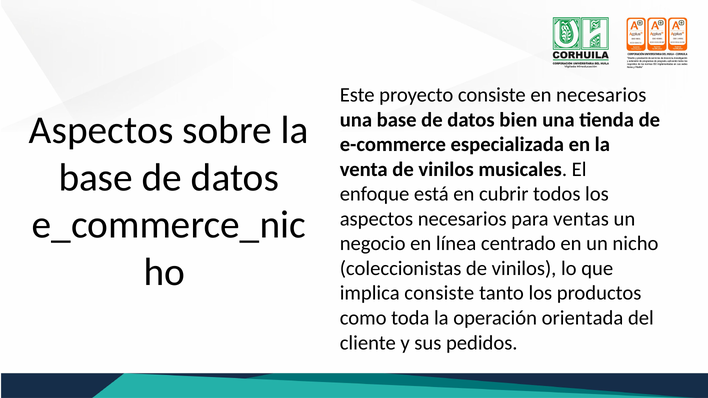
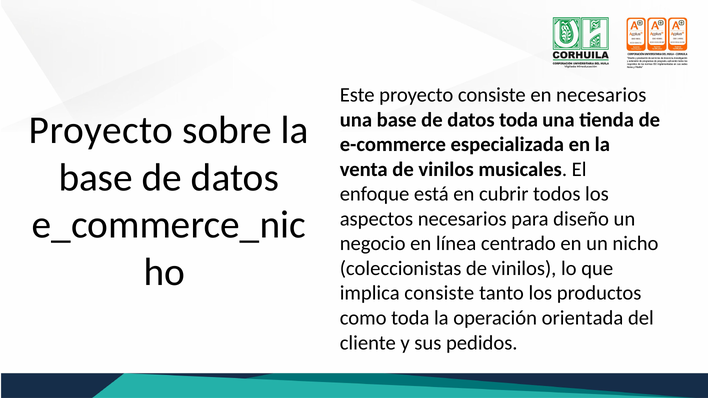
datos bien: bien -> toda (519, 120)
Aspectos: Aspectos -> Proyecto (101, 131)
ventas: ventas -> diseño (581, 219)
